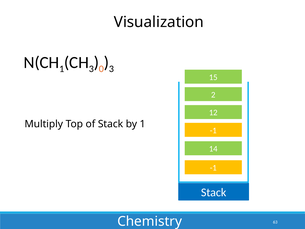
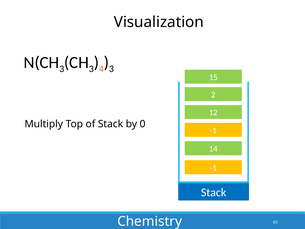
1: 1 -> 3 (62, 69)
0: 0 -> 4 (101, 69)
by 1: 1 -> 0 (143, 124)
